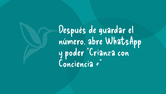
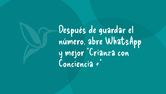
poder: poder -> mejor (75, 52)
